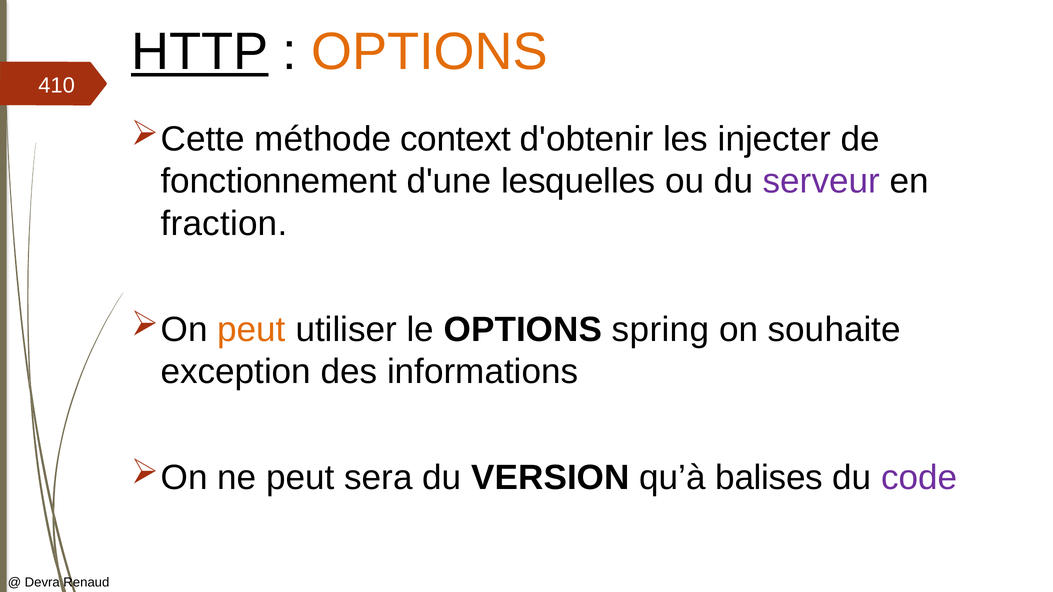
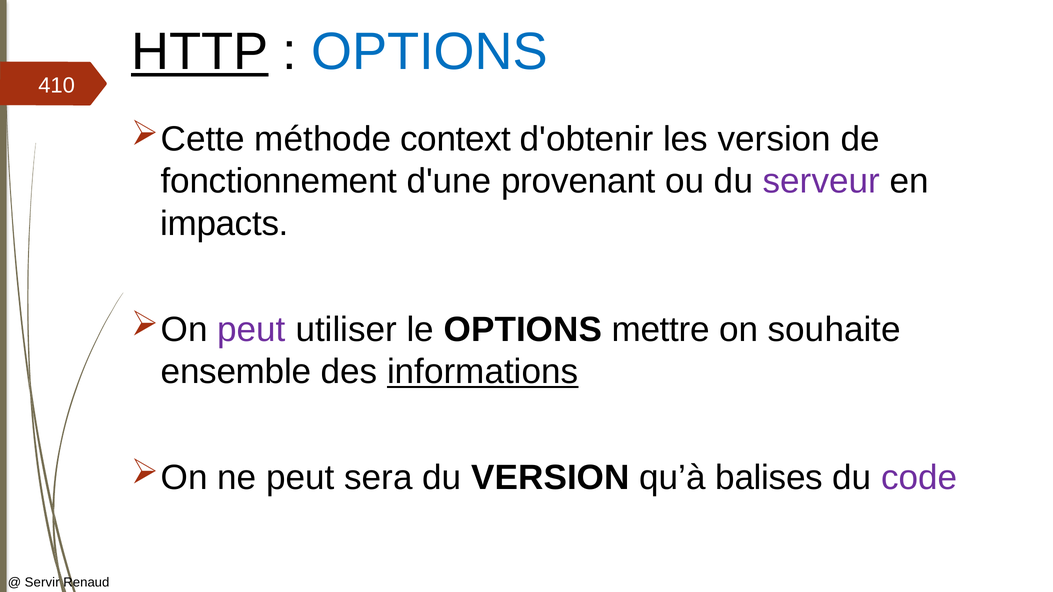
OPTIONS colour: orange -> blue (430, 52)
les injecter: injecter -> version (774, 139)
lesquelles: lesquelles -> provenant (578, 181)
fraction: fraction -> impacts (224, 224)
peut colour: orange -> purple (252, 330)
spring: spring -> mettre (661, 330)
exception: exception -> ensemble (236, 372)
informations underline: none -> present (483, 372)
Devra: Devra -> Servir (42, 583)
